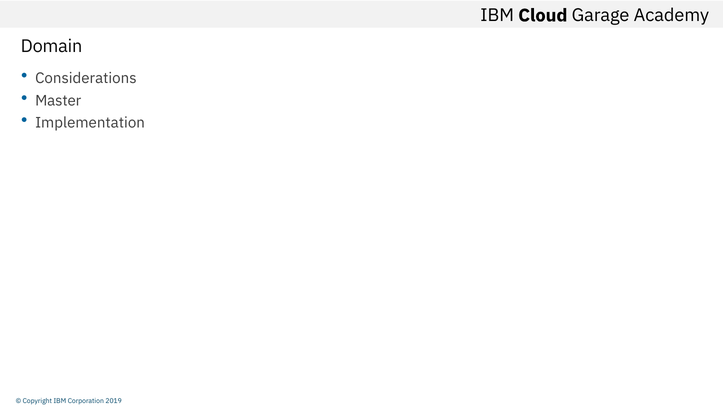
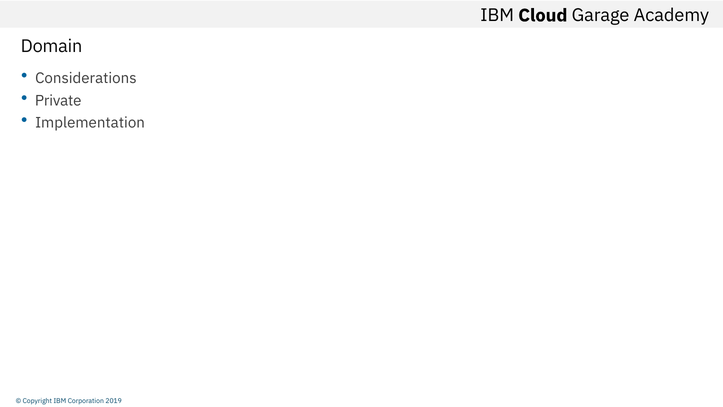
Master: Master -> Private (58, 101)
